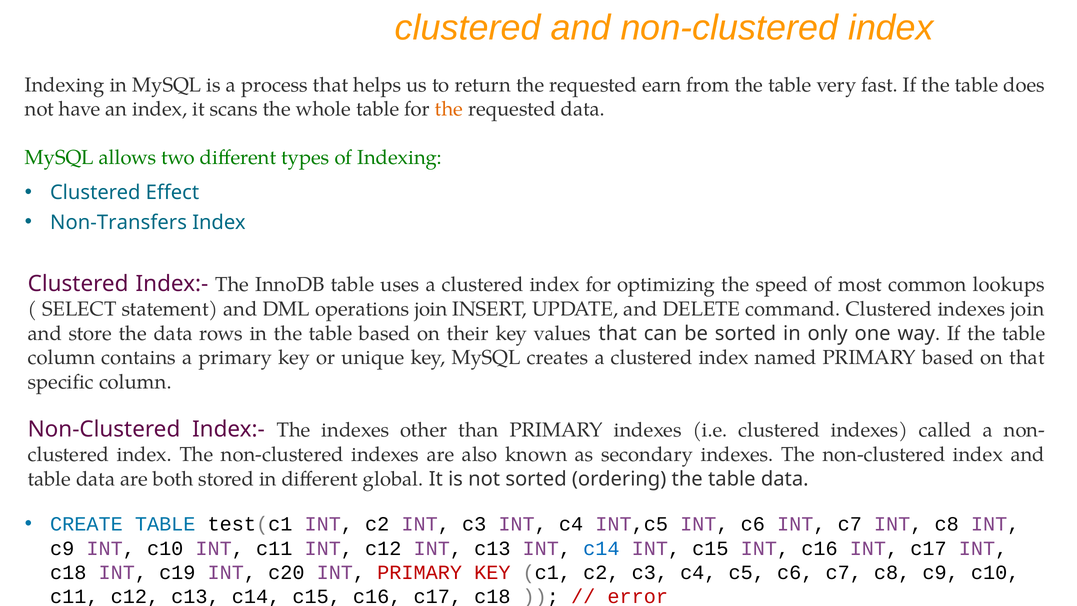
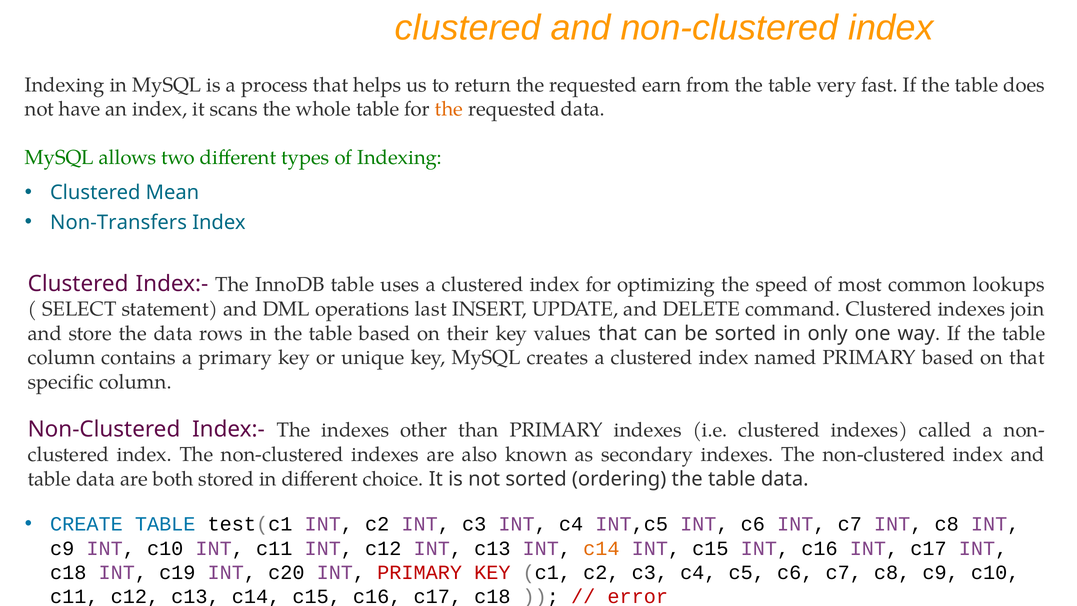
Effect: Effect -> Mean (172, 193)
operations join: join -> last (431, 309)
global: global -> choice (393, 479)
c14 colour: blue -> orange (601, 548)
